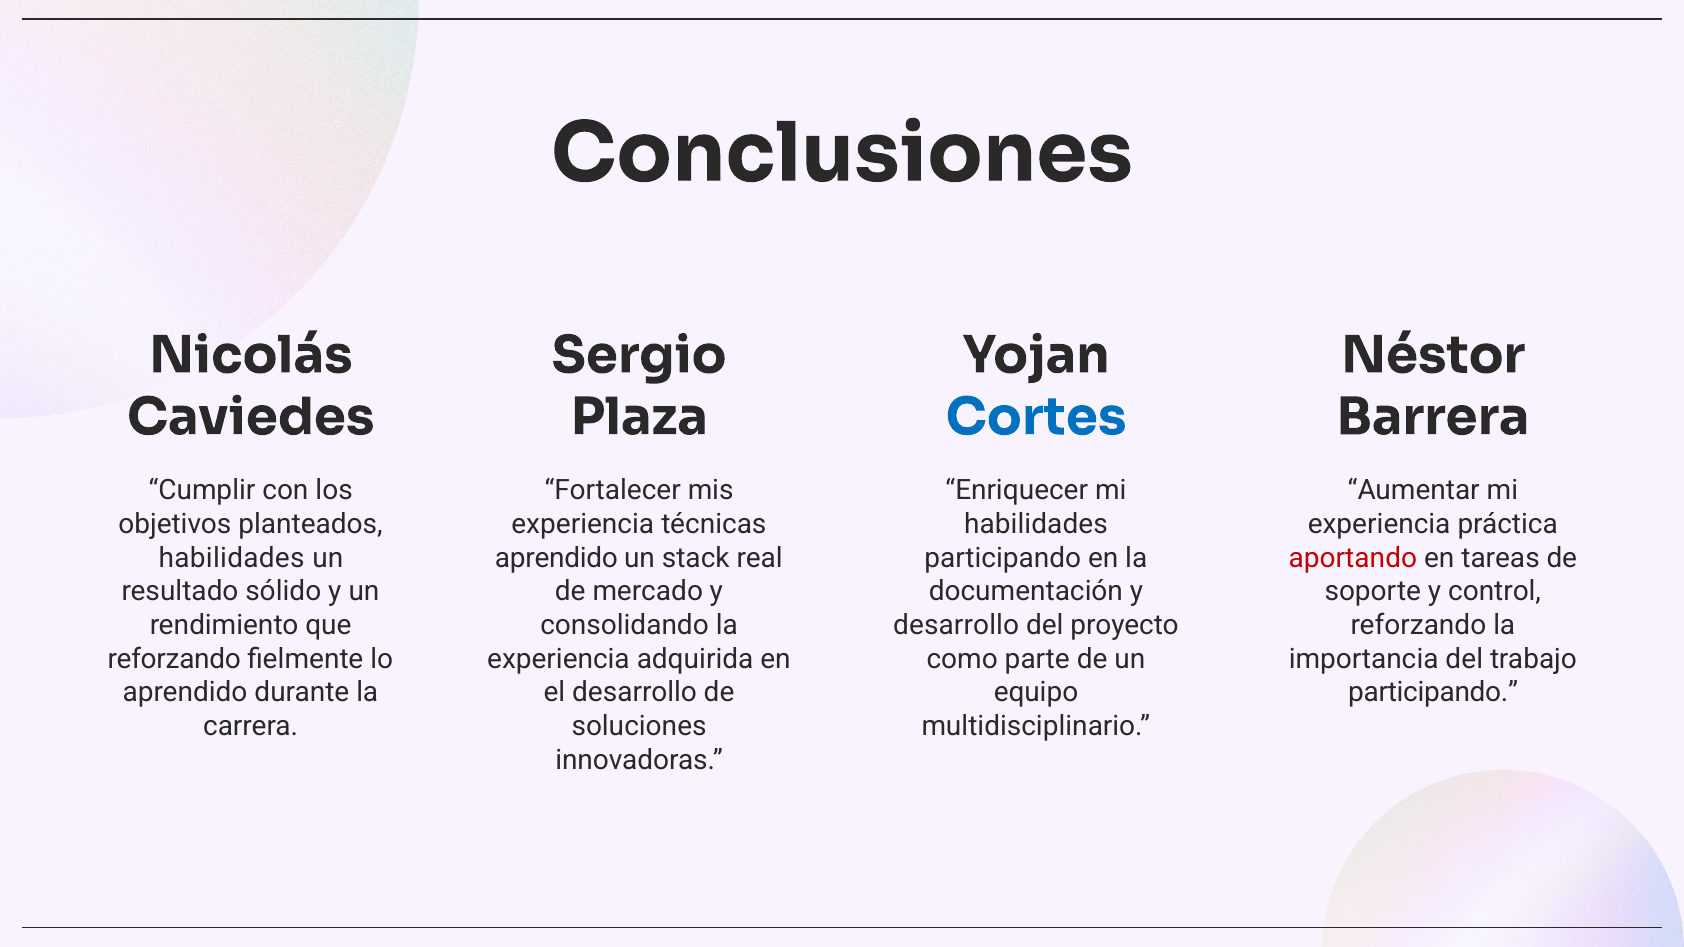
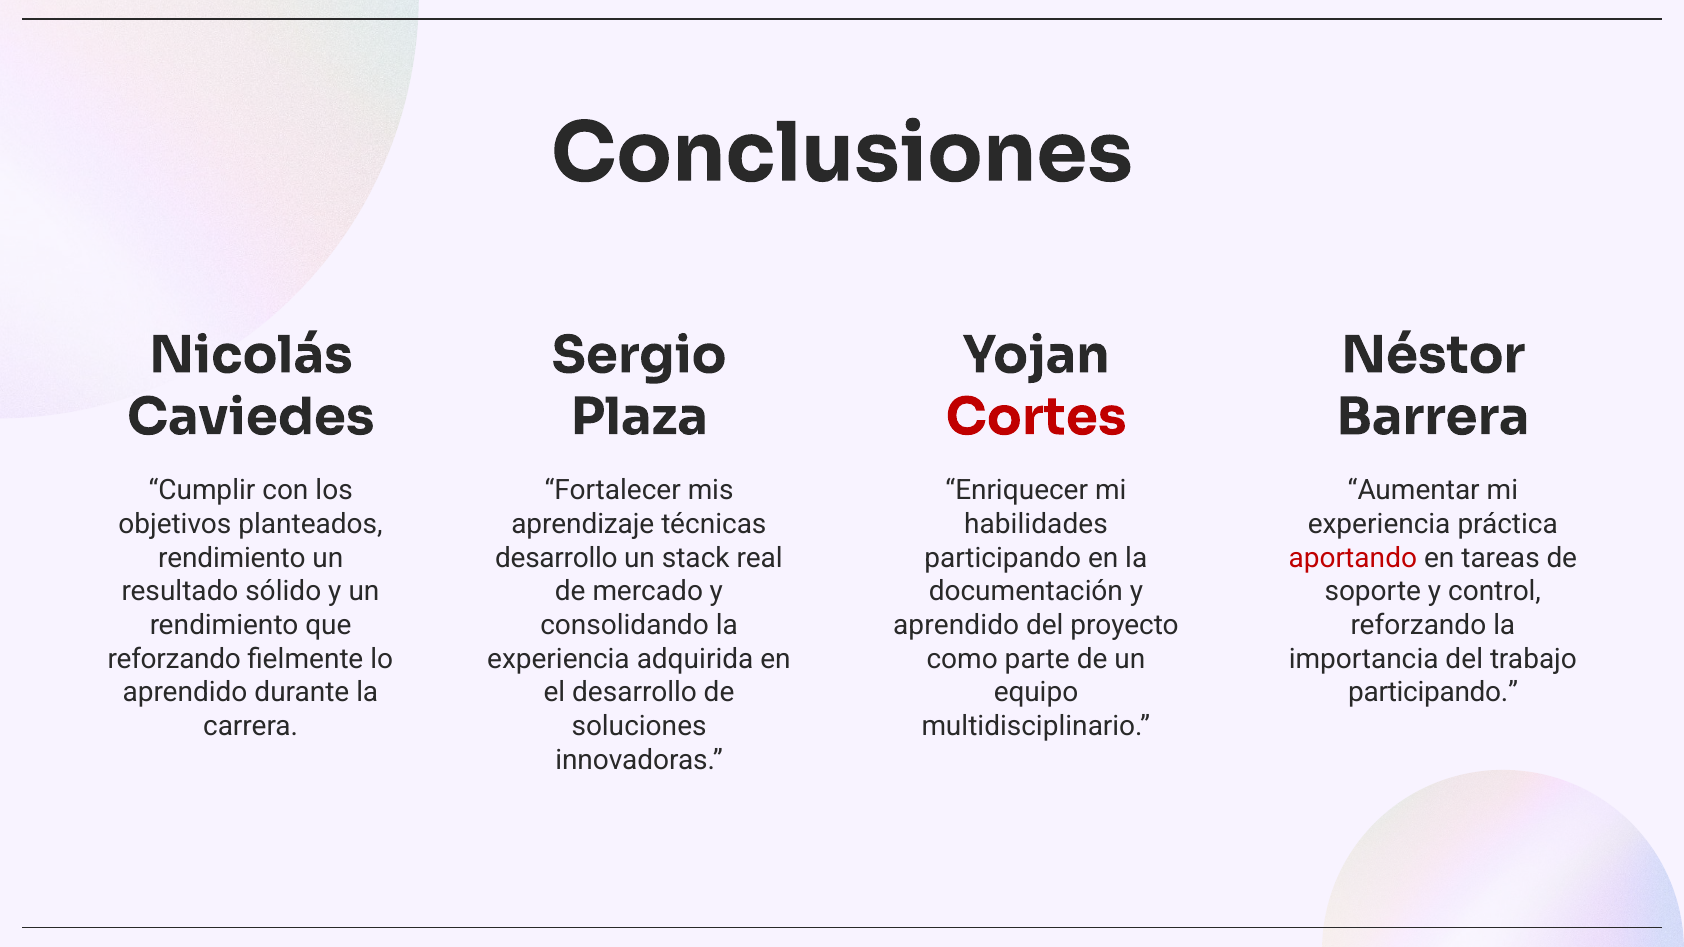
Cortes colour: blue -> red (1036, 417)
experiencia: experiencia -> aprendizaje (583, 525)
habilidades: habilidades -> rendimiento (232, 558)
aprendido: aprendido -> desarrollo (556, 558)
desarrollo: desarrollo -> aprendido (956, 626)
